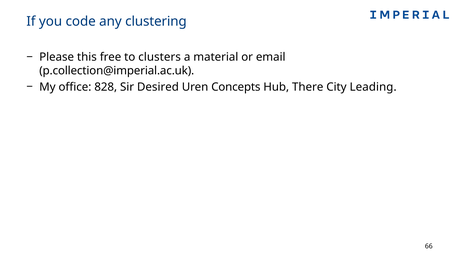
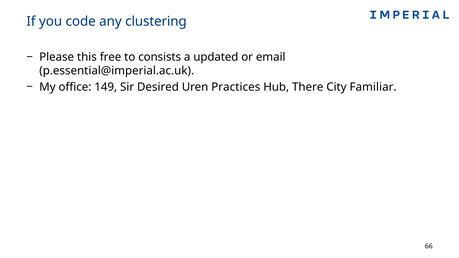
clusters: clusters -> consists (160, 57)
material: material -> updated (216, 57)
p.collection@imperial.ac.uk: p.collection@imperial.ac.uk -> p.essential@imperial.ac.uk (117, 71)
828: 828 -> 149 (106, 87)
Concepts: Concepts -> Practices (236, 87)
Leading: Leading -> Familiar (373, 87)
